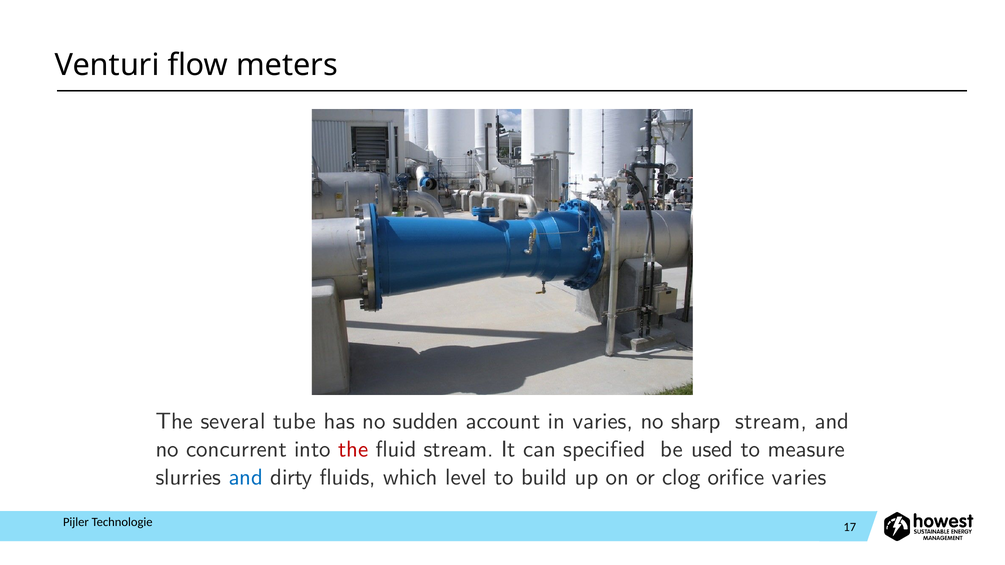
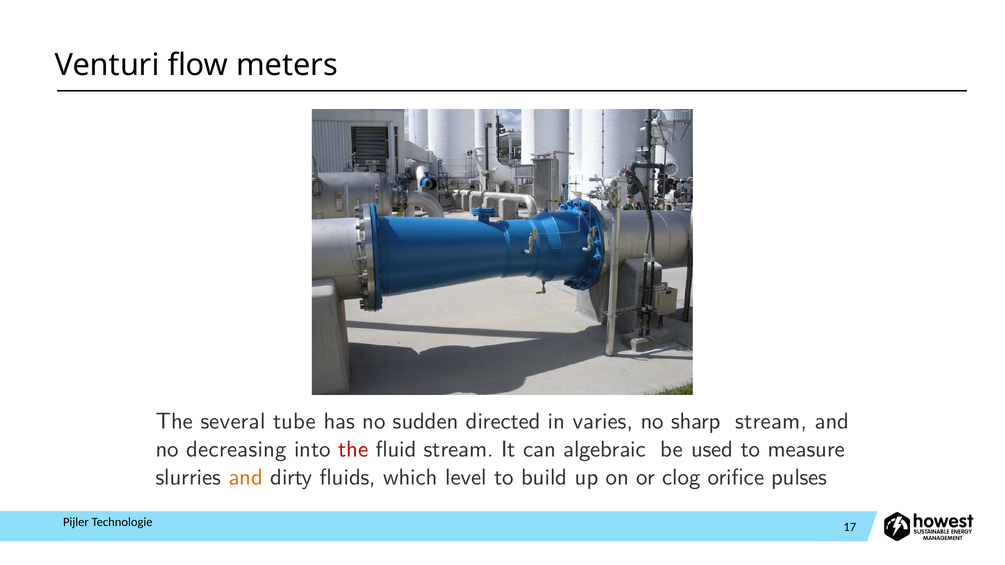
account: account -> directed (503, 422)
concurrent: concurrent -> decreasing (236, 450)
specified: specified -> algebraic (605, 450)
and colour: blue -> orange (246, 478)
orifice varies: varies -> pulses (799, 478)
